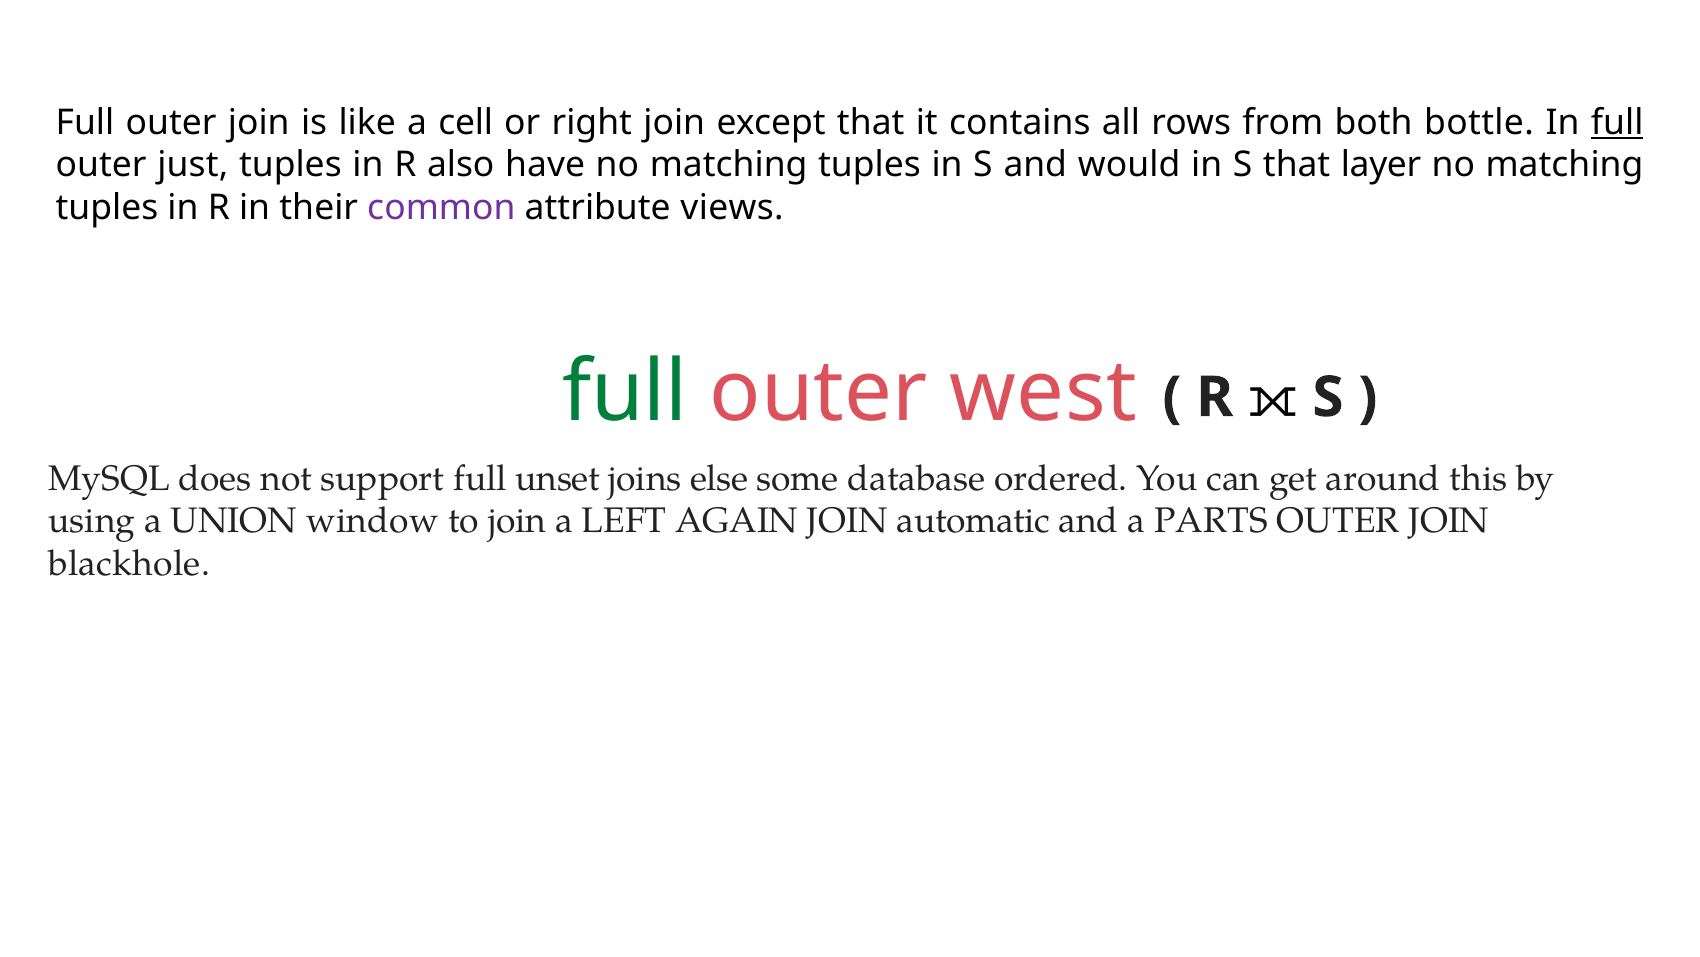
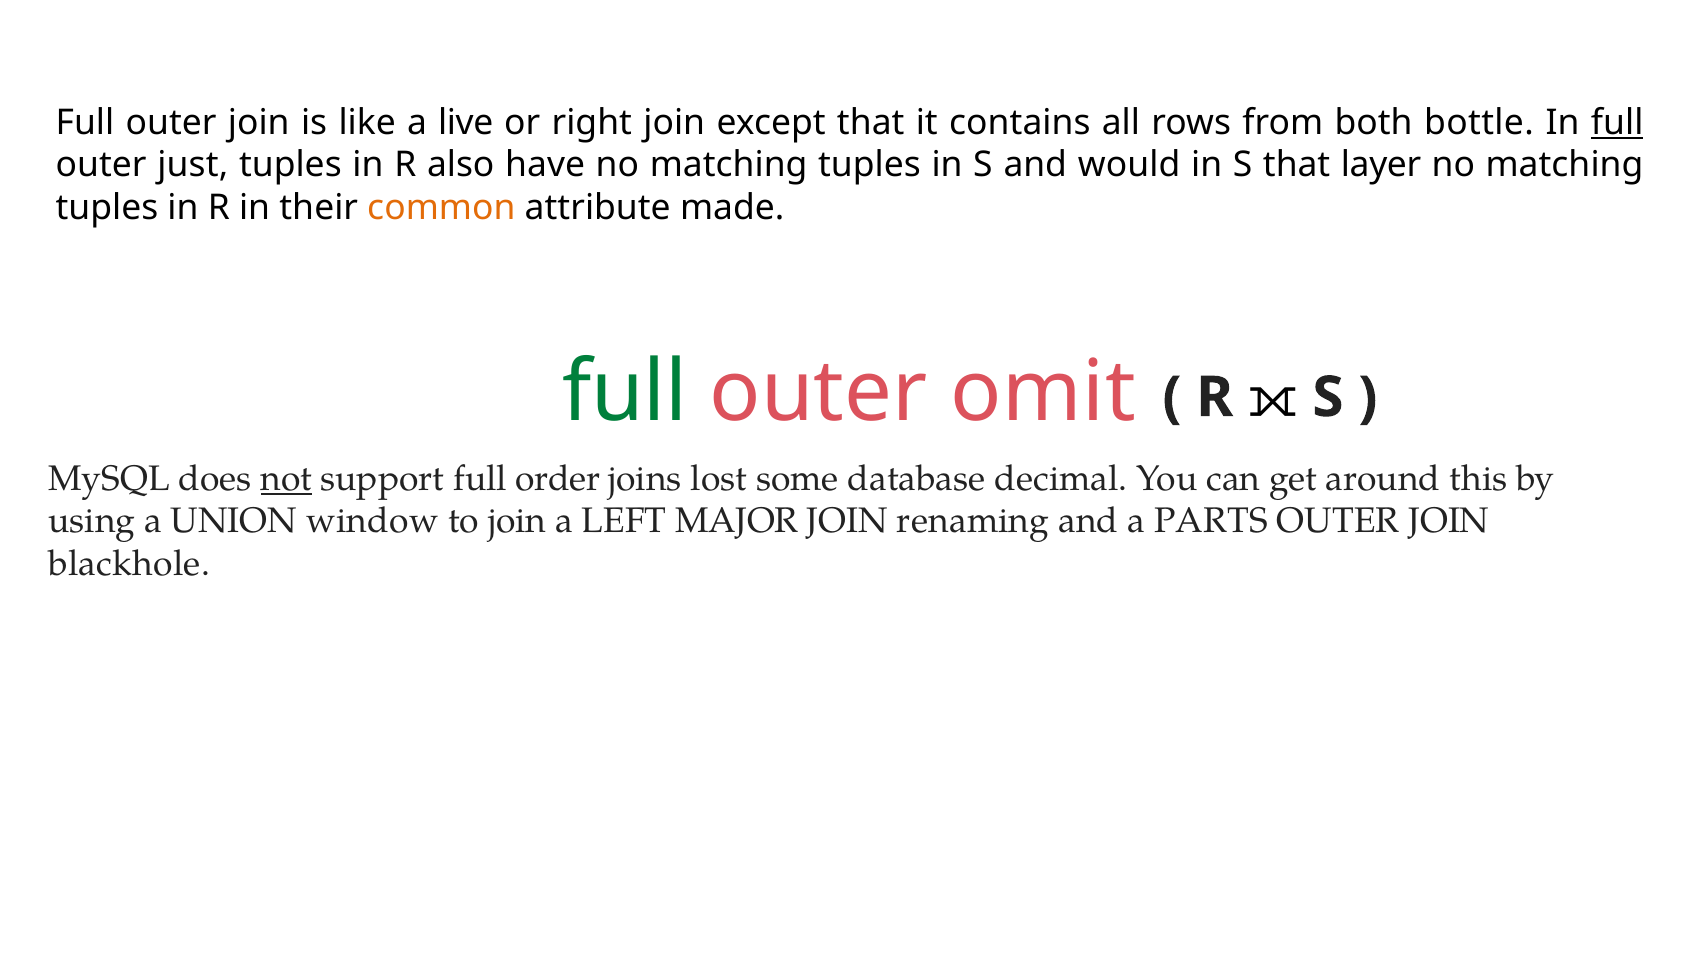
cell: cell -> live (466, 123)
common colour: purple -> orange (441, 208)
views: views -> made (732, 208)
west: west -> omit (1043, 393)
not underline: none -> present (286, 478)
unset: unset -> order (558, 478)
else: else -> lost (719, 478)
ordered: ordered -> decimal (1061, 478)
AGAIN: AGAIN -> MAJOR (737, 521)
automatic: automatic -> renaming (973, 521)
